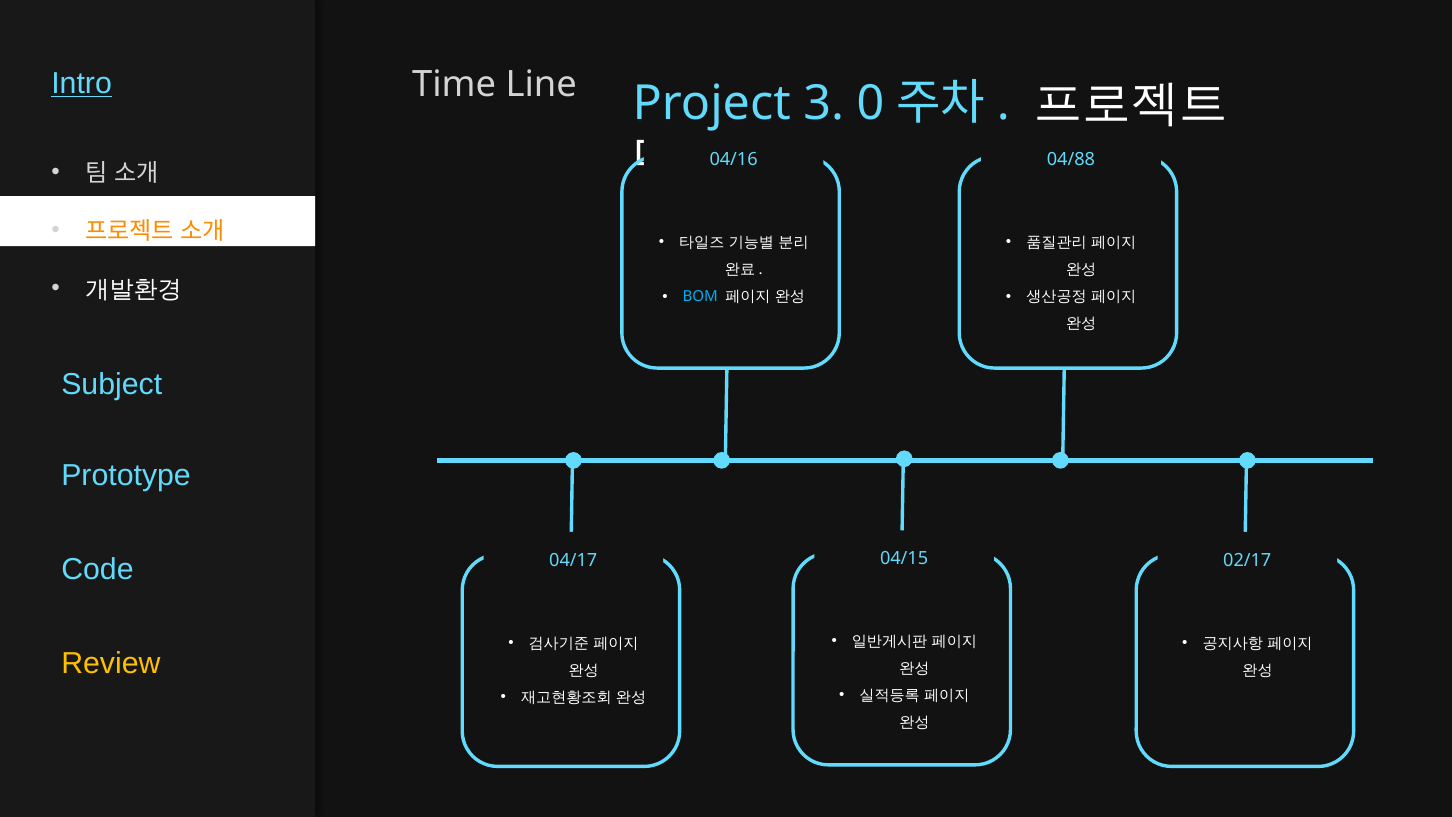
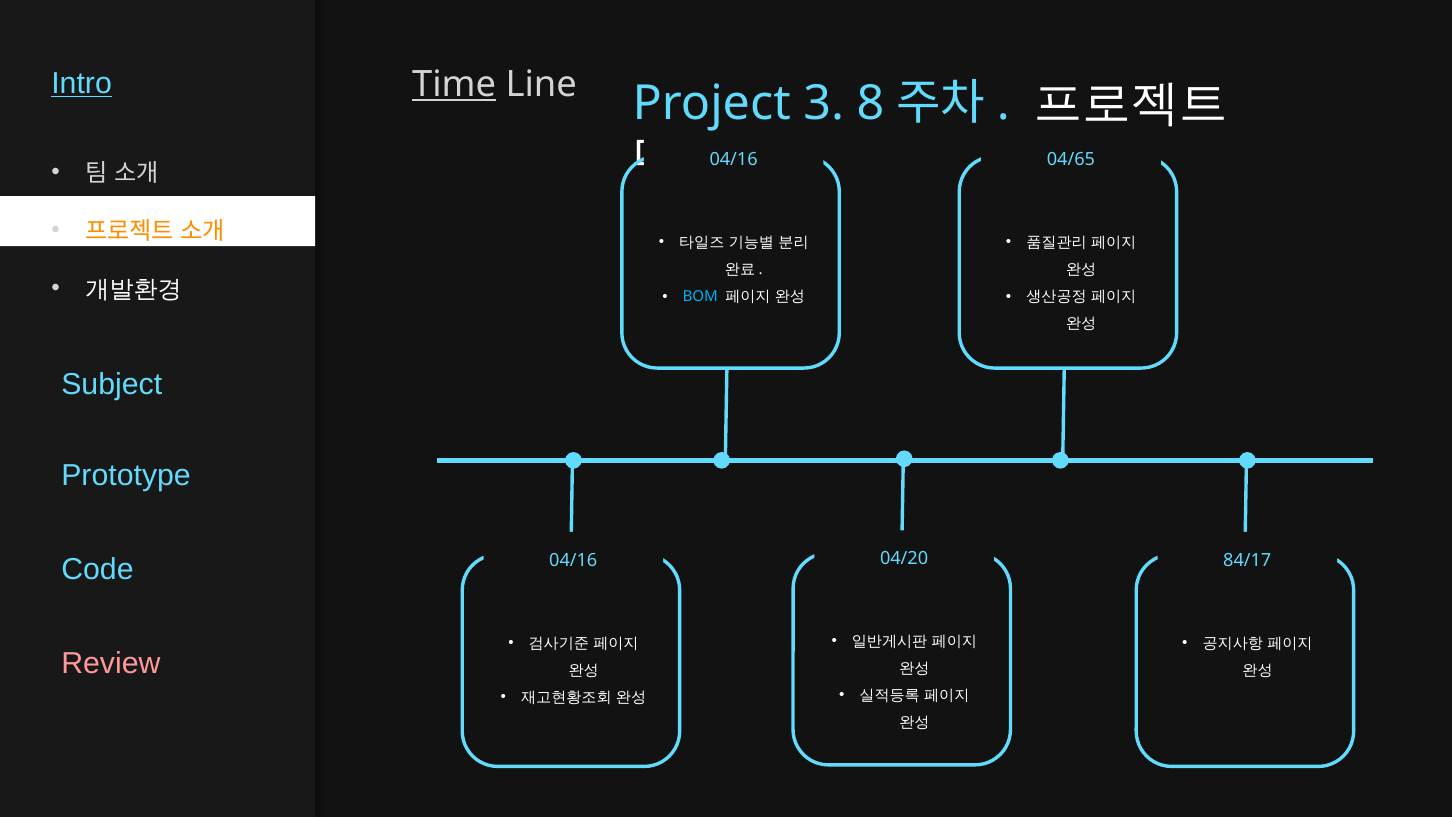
Time underline: none -> present (454, 85)
0: 0 -> 8 (870, 103)
04/88: 04/88 -> 04/65 (1071, 160)
04/15: 04/15 -> 04/20 (904, 559)
04/17: 04/17 -> 04/16 (573, 560)
02/17: 02/17 -> 84/17 (1247, 560)
Review colour: yellow -> pink (111, 664)
